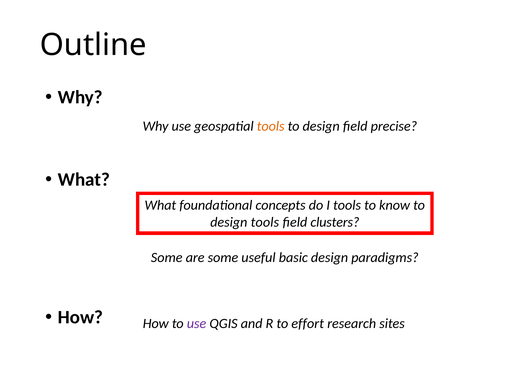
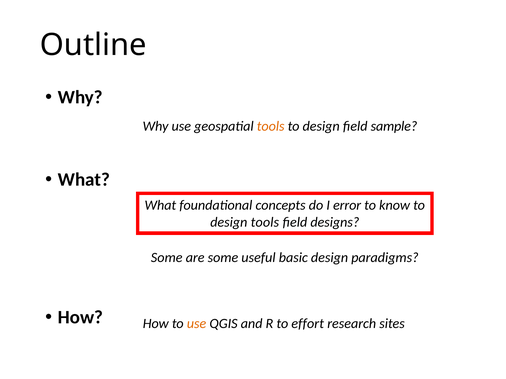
precise: precise -> sample (394, 126)
I tools: tools -> error (347, 206)
clusters: clusters -> designs (335, 222)
use colour: purple -> orange (197, 324)
